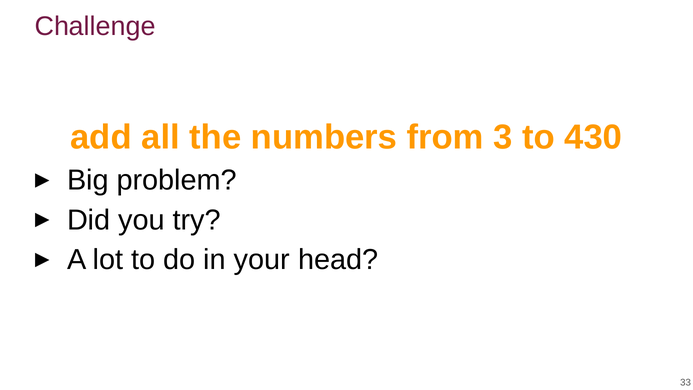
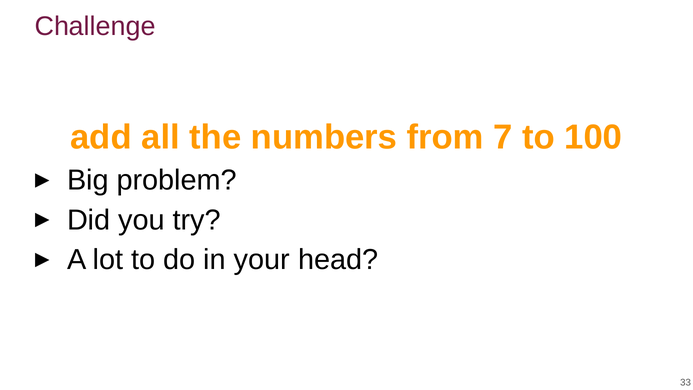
3: 3 -> 7 (503, 137)
430: 430 -> 100 (593, 137)
